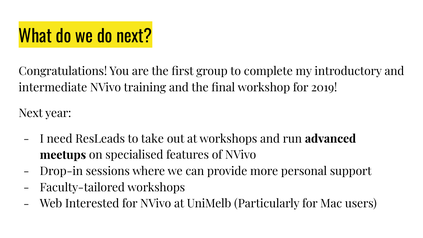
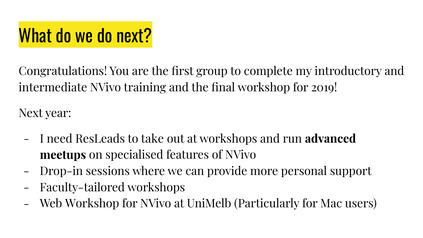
Web Interested: Interested -> Workshop (92, 204)
